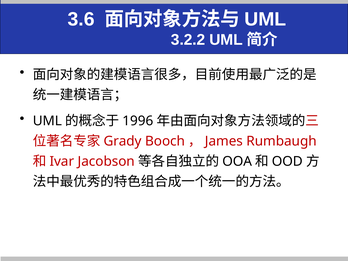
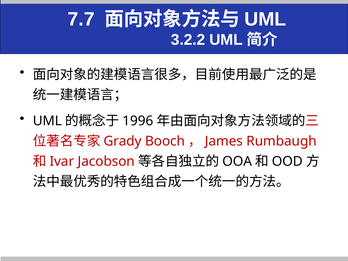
3.6: 3.6 -> 7.7 (81, 19)
